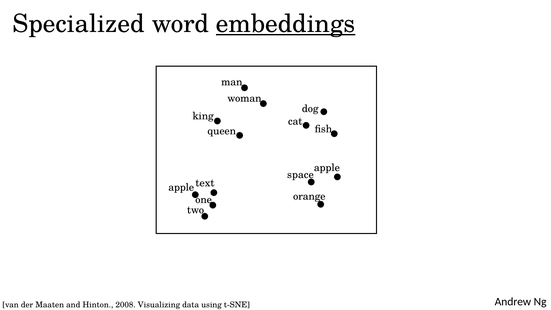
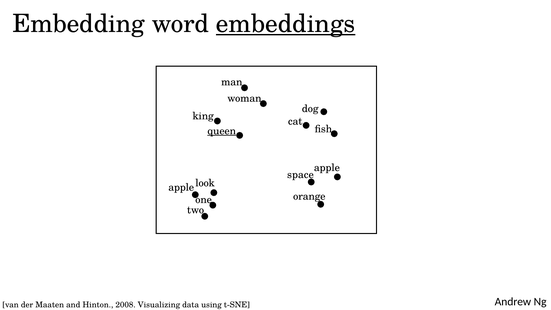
Specialized: Specialized -> Embedding (79, 24)
queen underline: none -> present (222, 131)
text: text -> look (205, 183)
